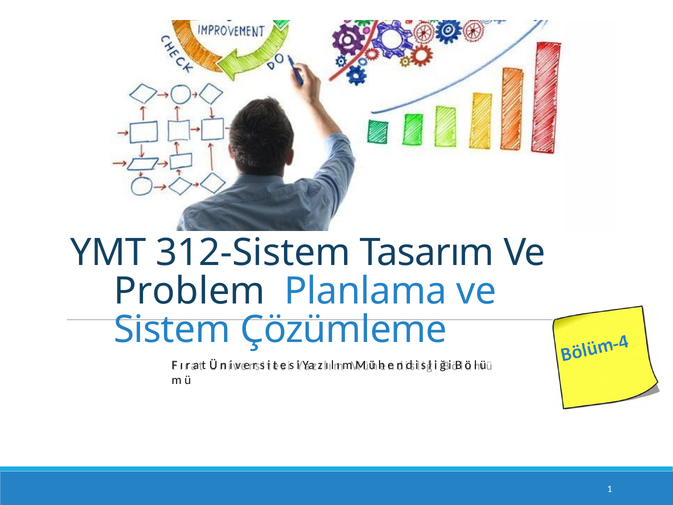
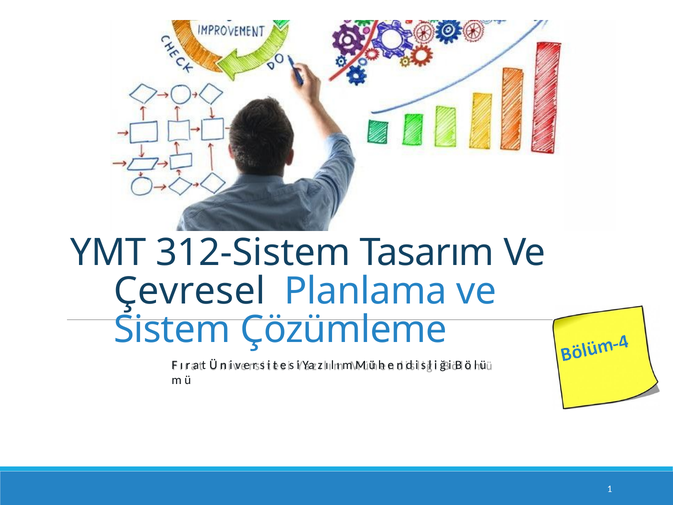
Problem: Problem -> Çevresel (190, 291)
